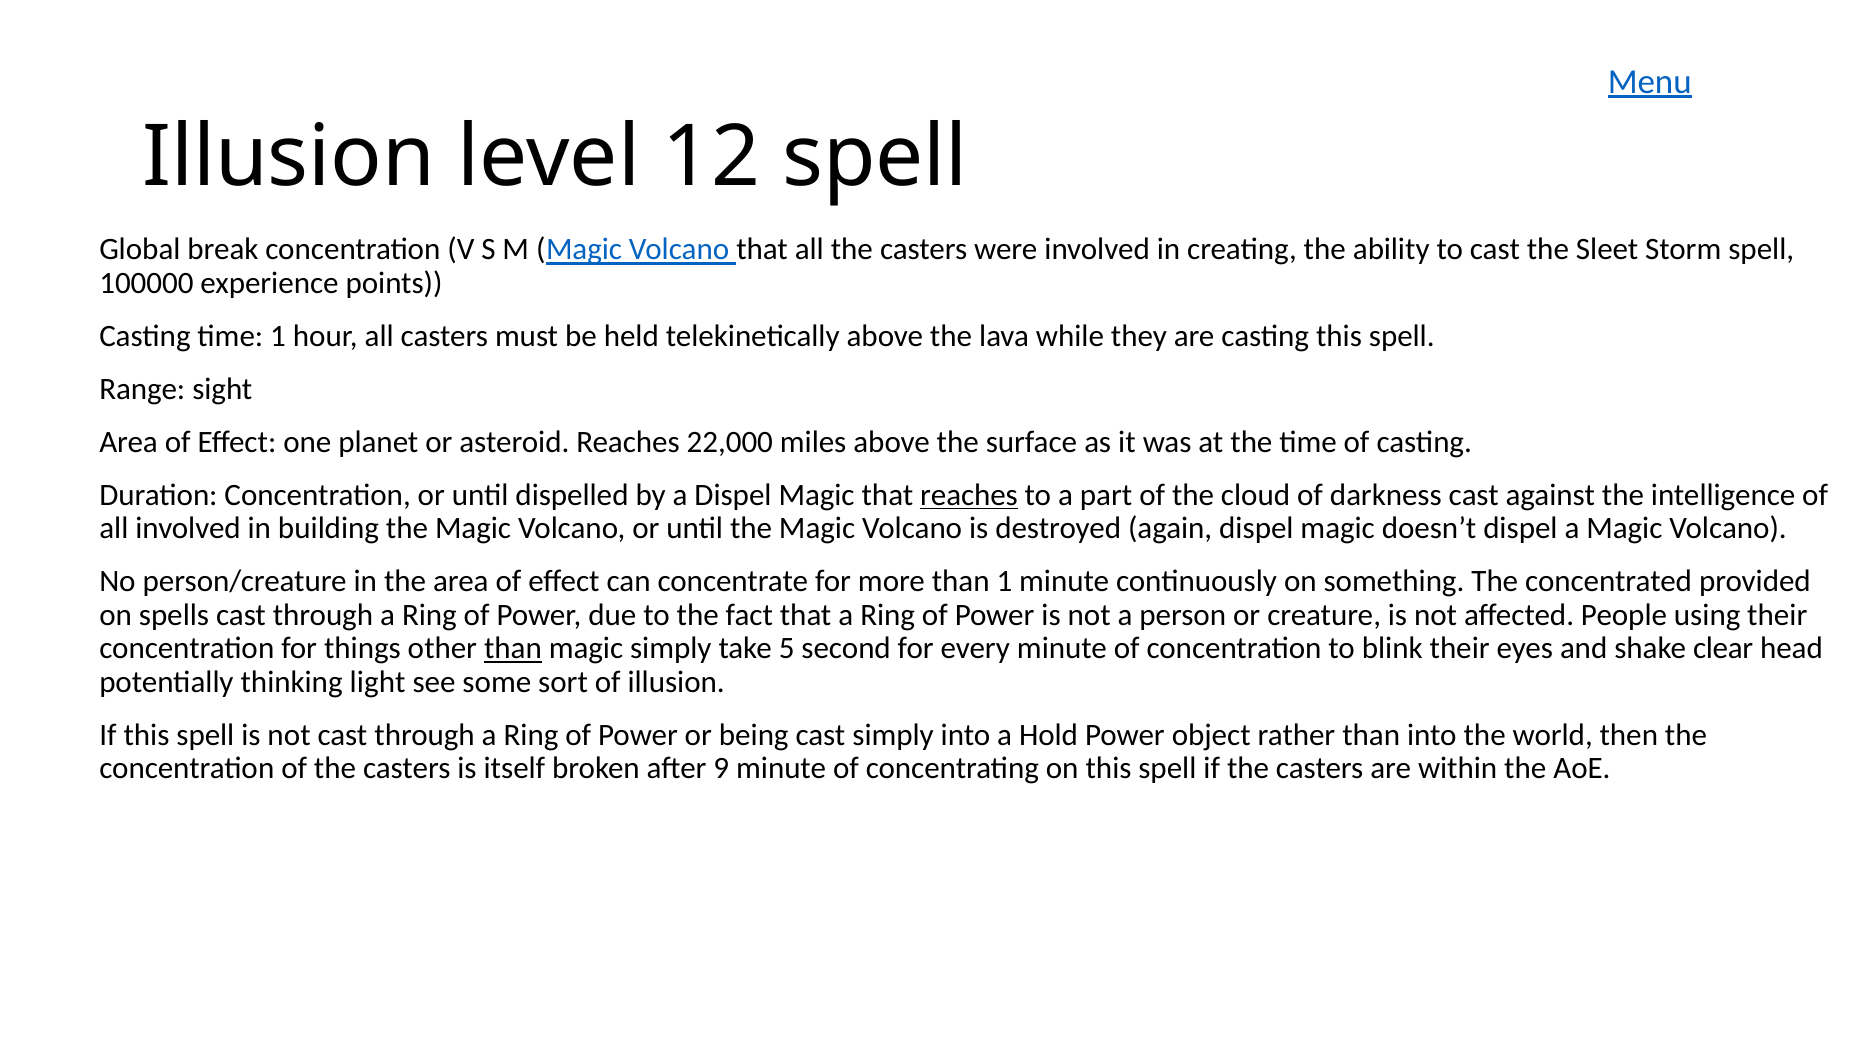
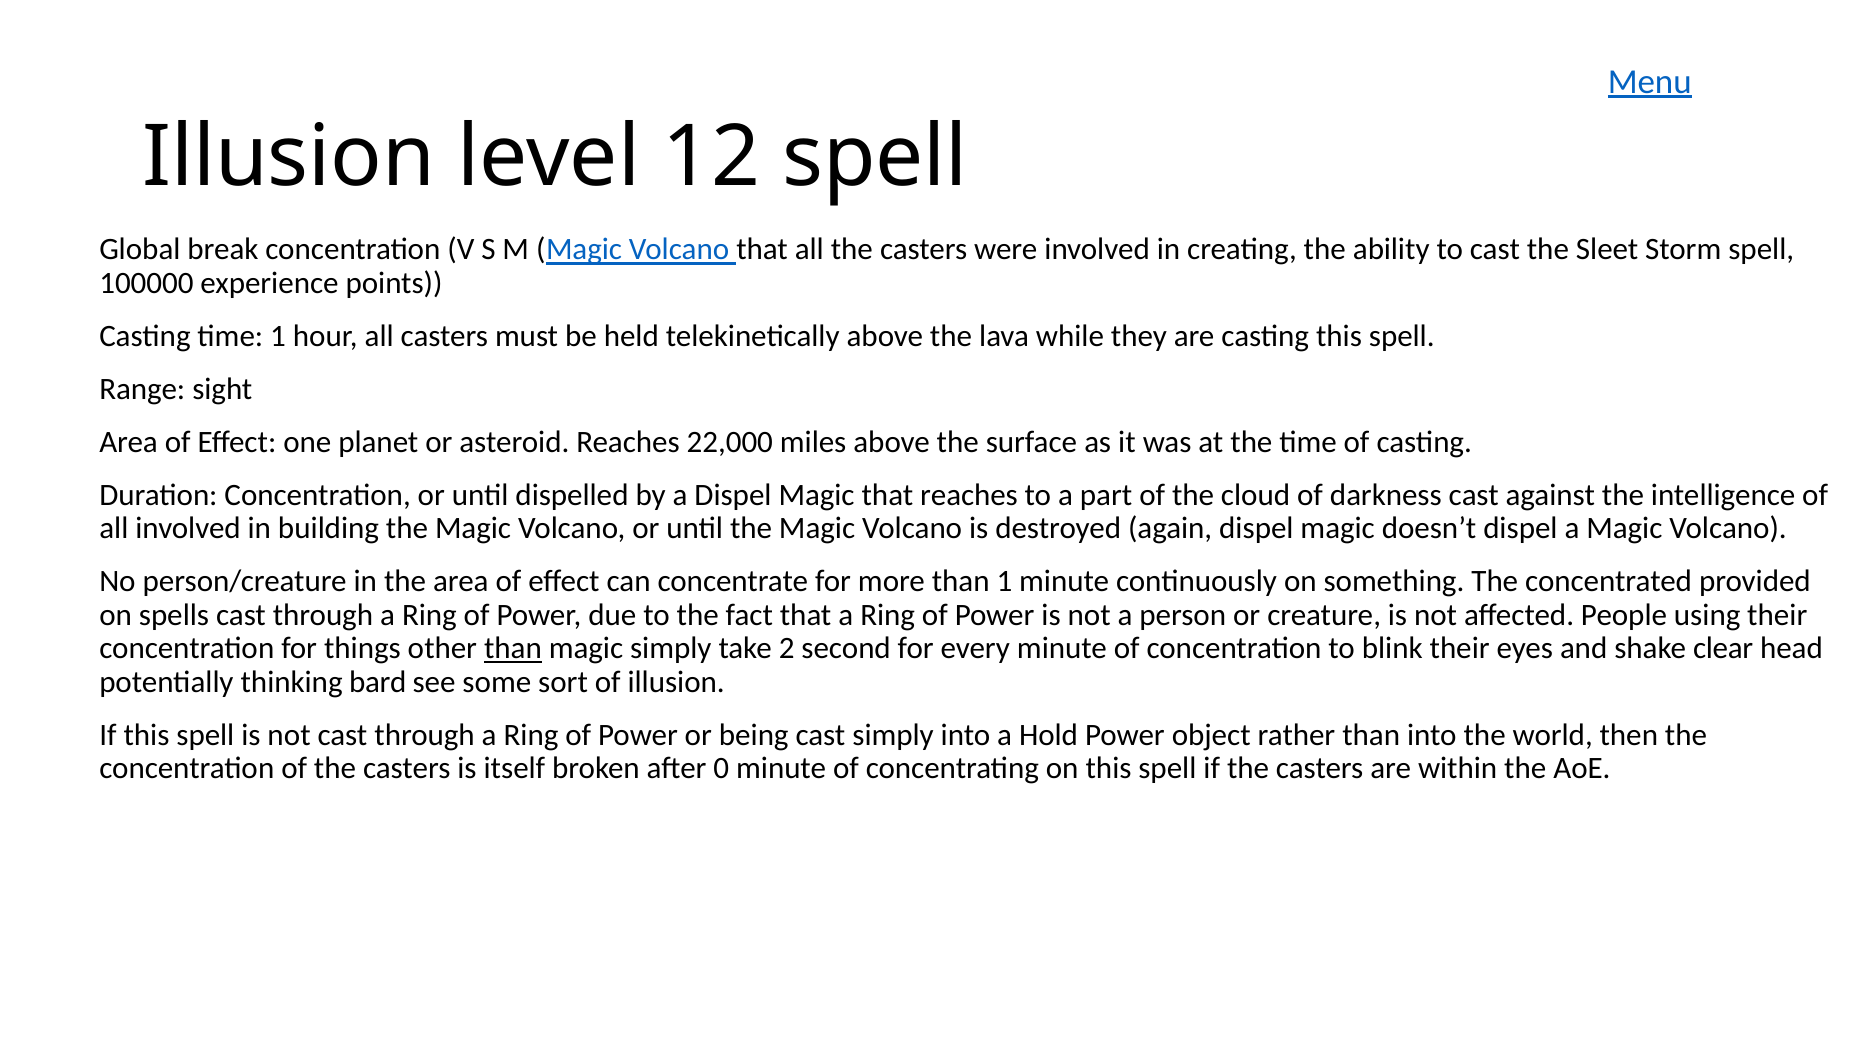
reaches underline: present -> none (969, 495)
5: 5 -> 2 (787, 648)
light: light -> bard (378, 682)
9: 9 -> 0 (721, 768)
